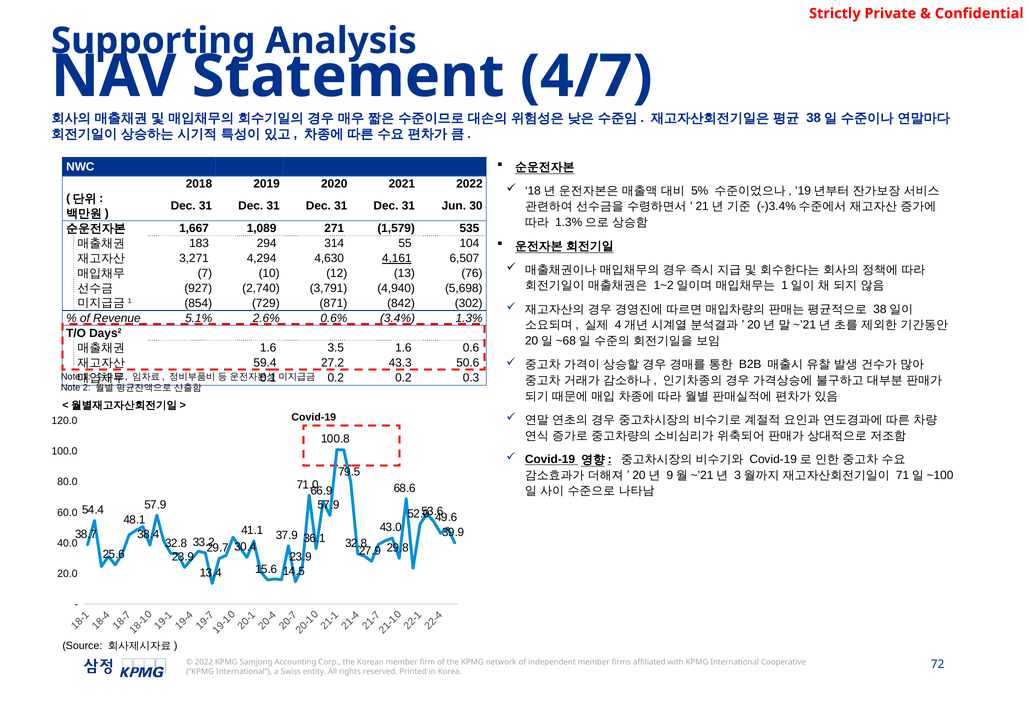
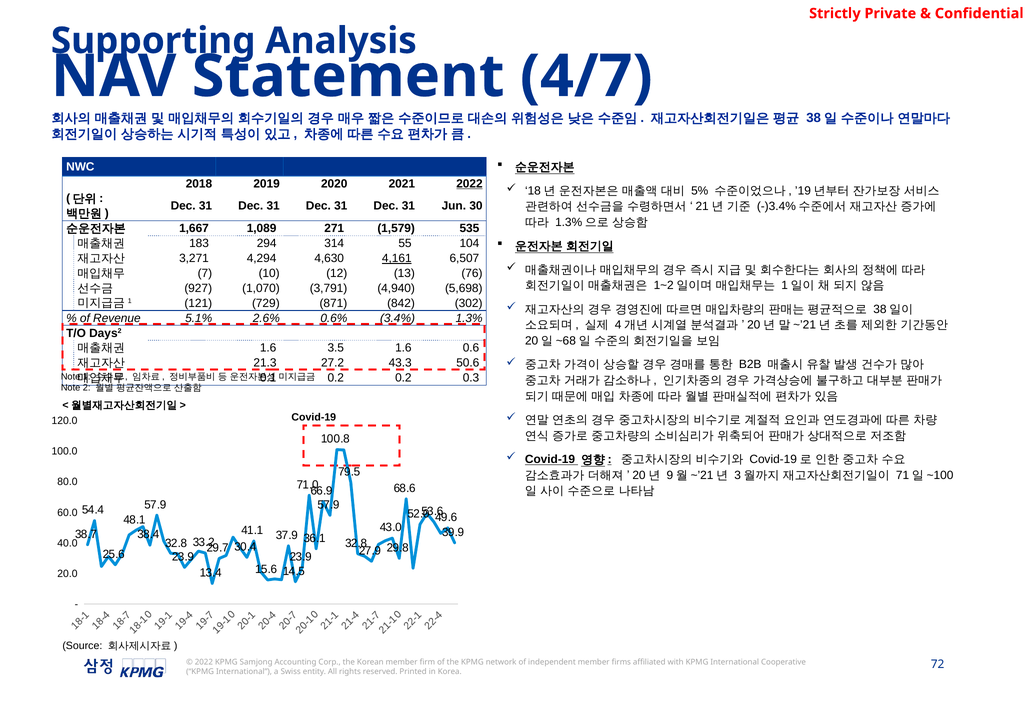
2022 underline: none -> present (469, 184)
2,740: 2,740 -> 1,070 (261, 288)
854: 854 -> 121 (198, 303)
59.4: 59.4 -> 21.3 (265, 363)
